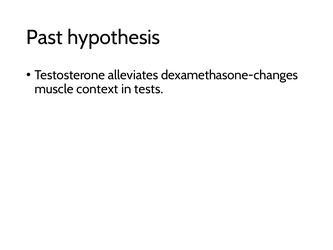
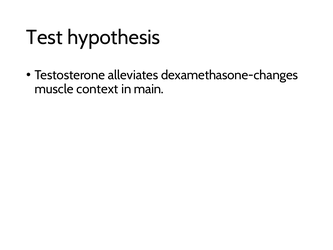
Past: Past -> Test (44, 37)
tests: tests -> main (149, 89)
